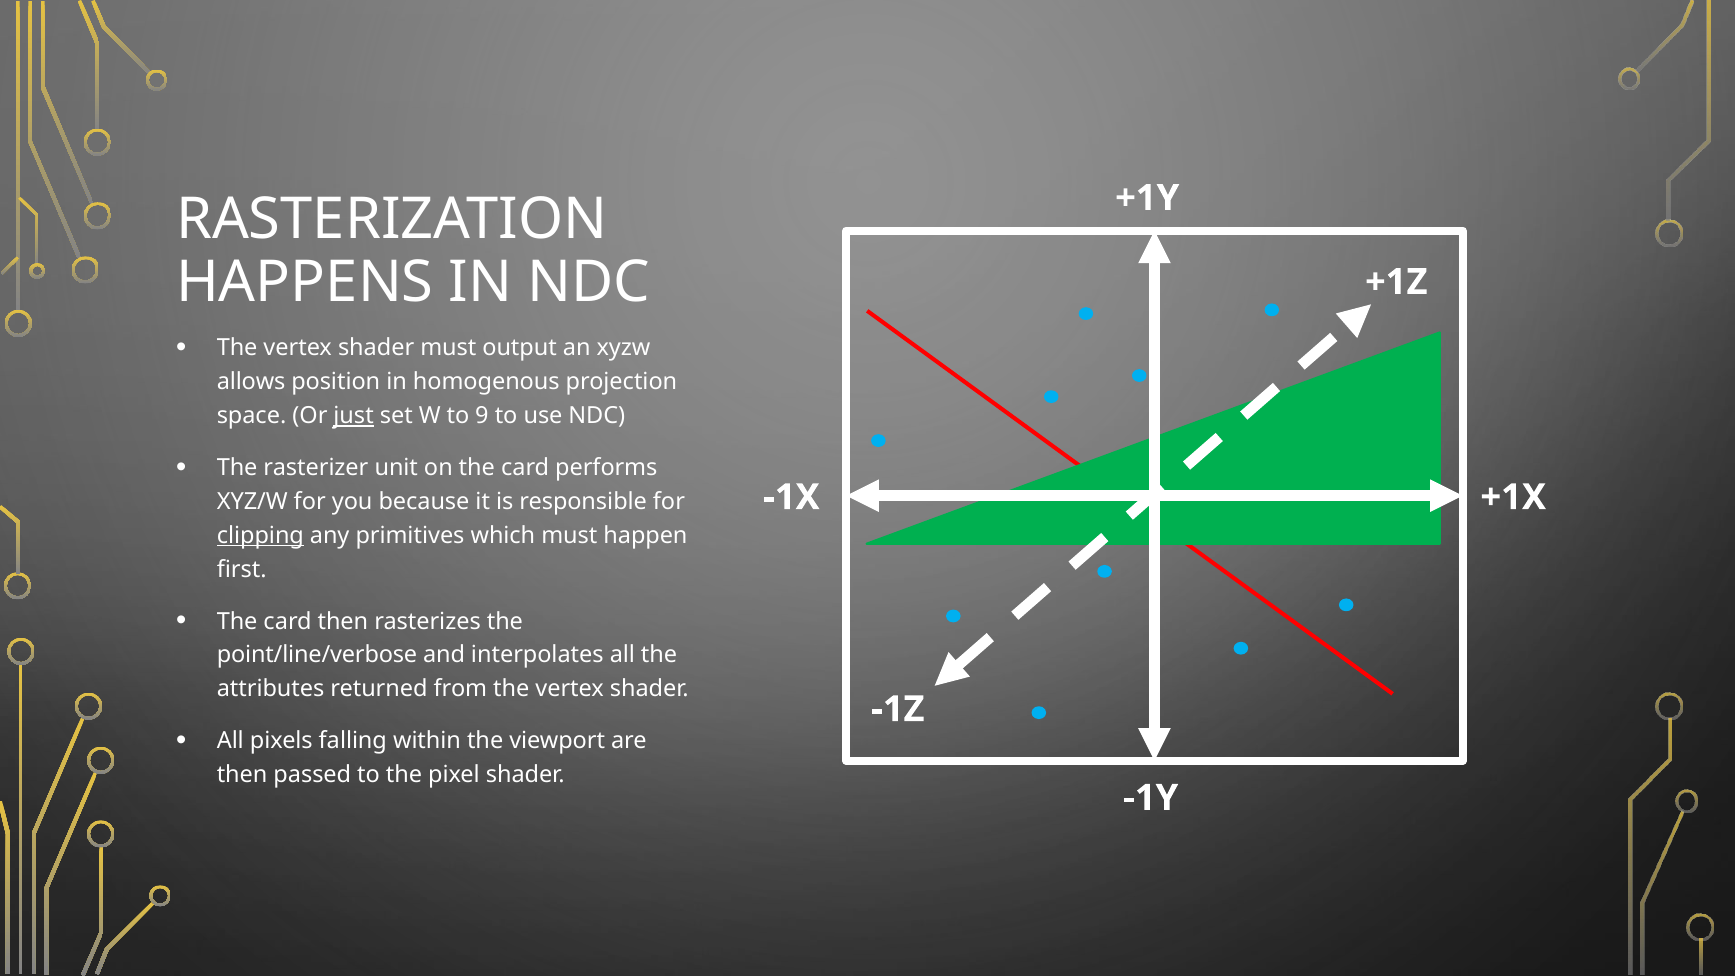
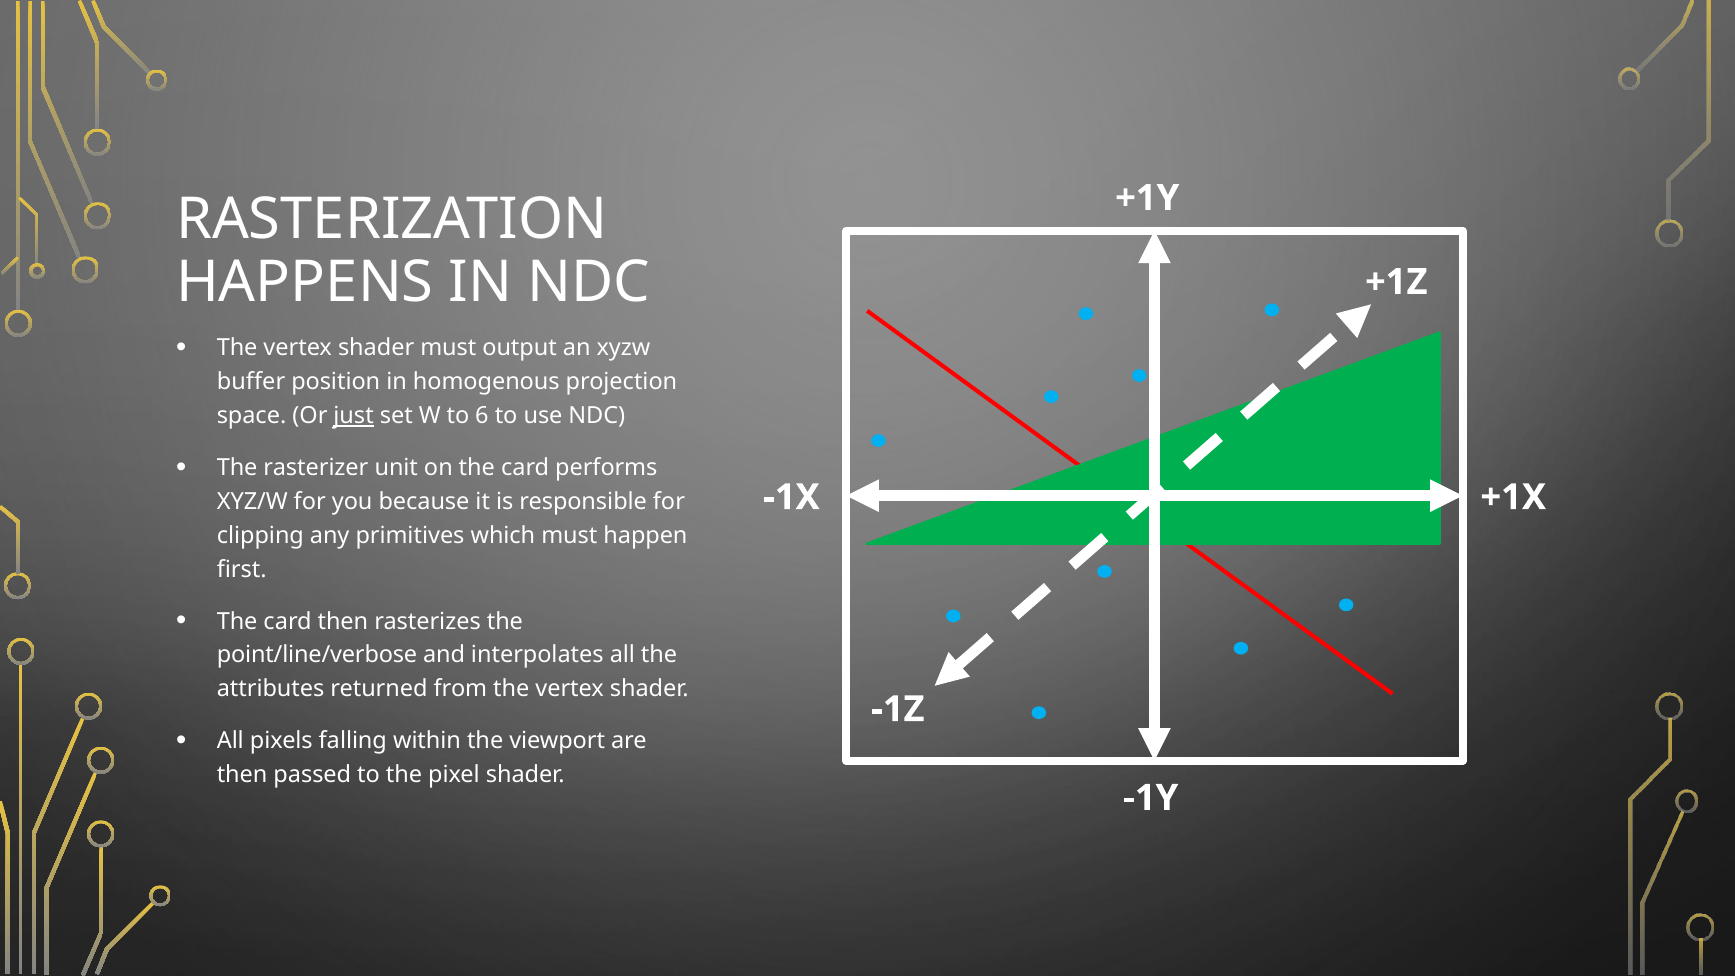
allows: allows -> buffer (251, 382)
9: 9 -> 6 (482, 416)
clipping underline: present -> none (260, 535)
